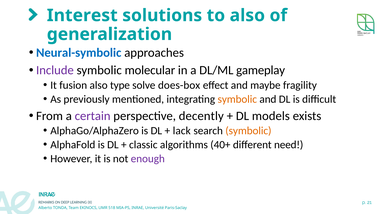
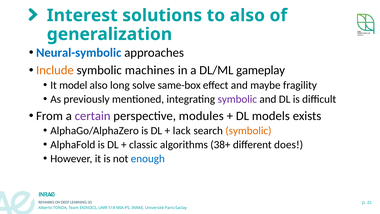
Include colour: purple -> orange (55, 70)
molecular: molecular -> machines (150, 70)
fusion: fusion -> model (73, 85)
type: type -> long (120, 85)
does-box: does-box -> same-box (179, 85)
symbolic colour: orange -> purple (237, 99)
decently: decently -> modules (201, 116)
40+: 40+ -> 38+ (220, 145)
need: need -> does (289, 145)
enough colour: purple -> blue (148, 158)
